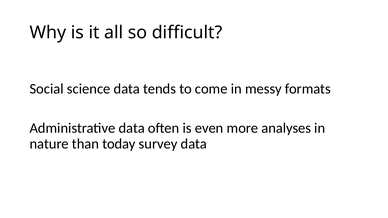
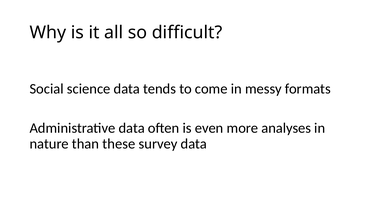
today: today -> these (119, 144)
